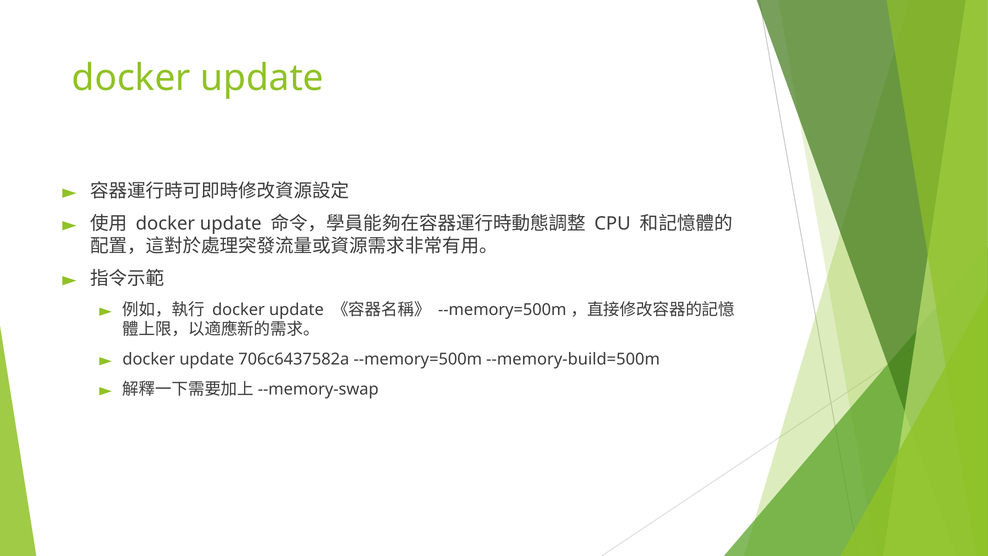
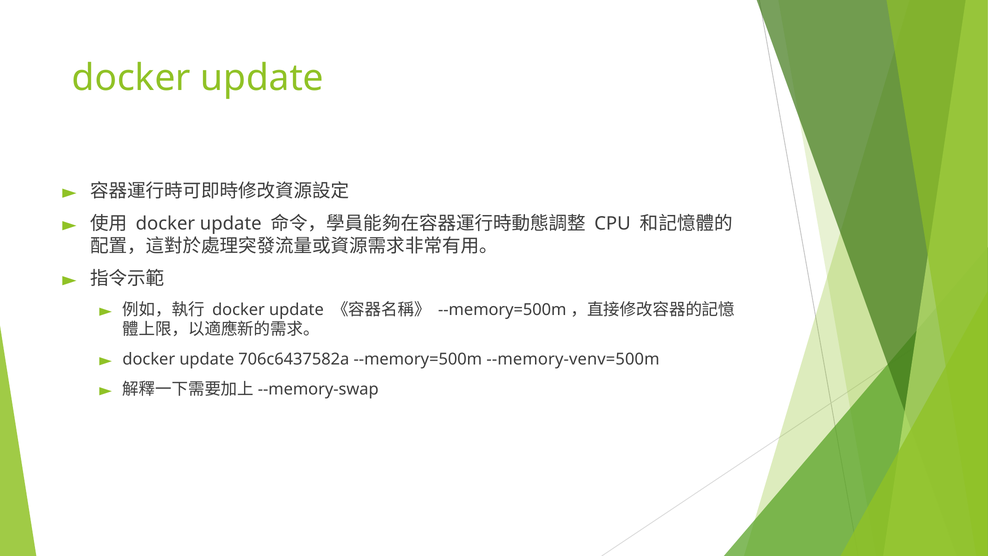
--memory-build=500m: --memory-build=500m -> --memory-venv=500m (573, 359)
